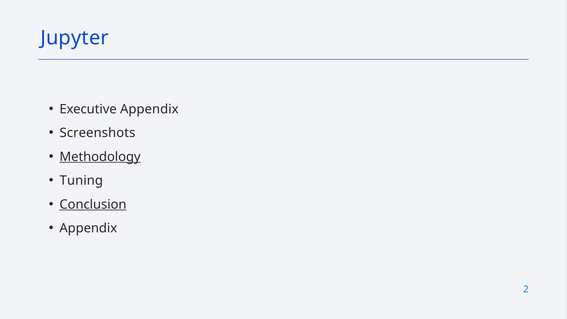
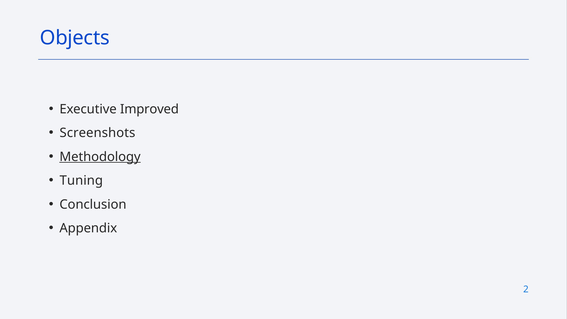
Jupyter: Jupyter -> Objects (75, 38)
Executive Appendix: Appendix -> Improved (149, 109)
Conclusion underline: present -> none (93, 204)
